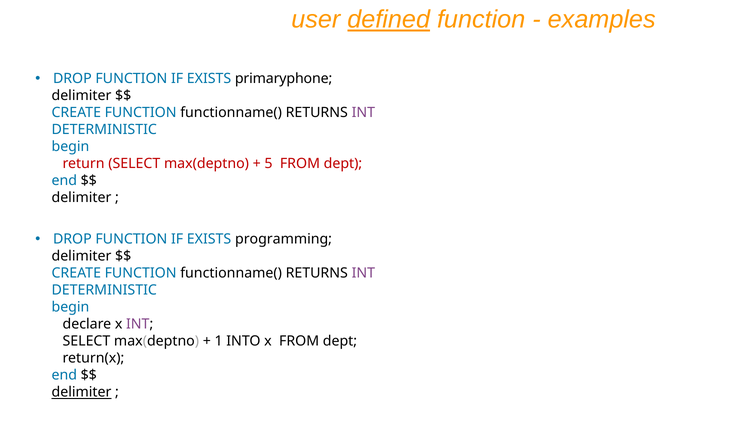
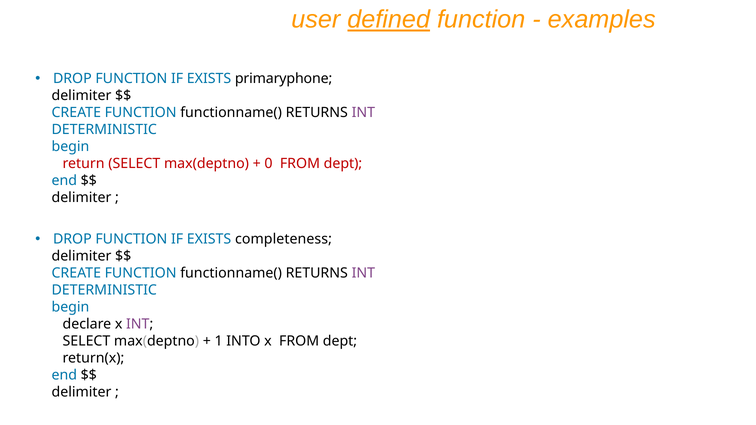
5: 5 -> 0 (269, 164)
programming: programming -> completeness (284, 239)
delimiter underline: present -> none (81, 392)
